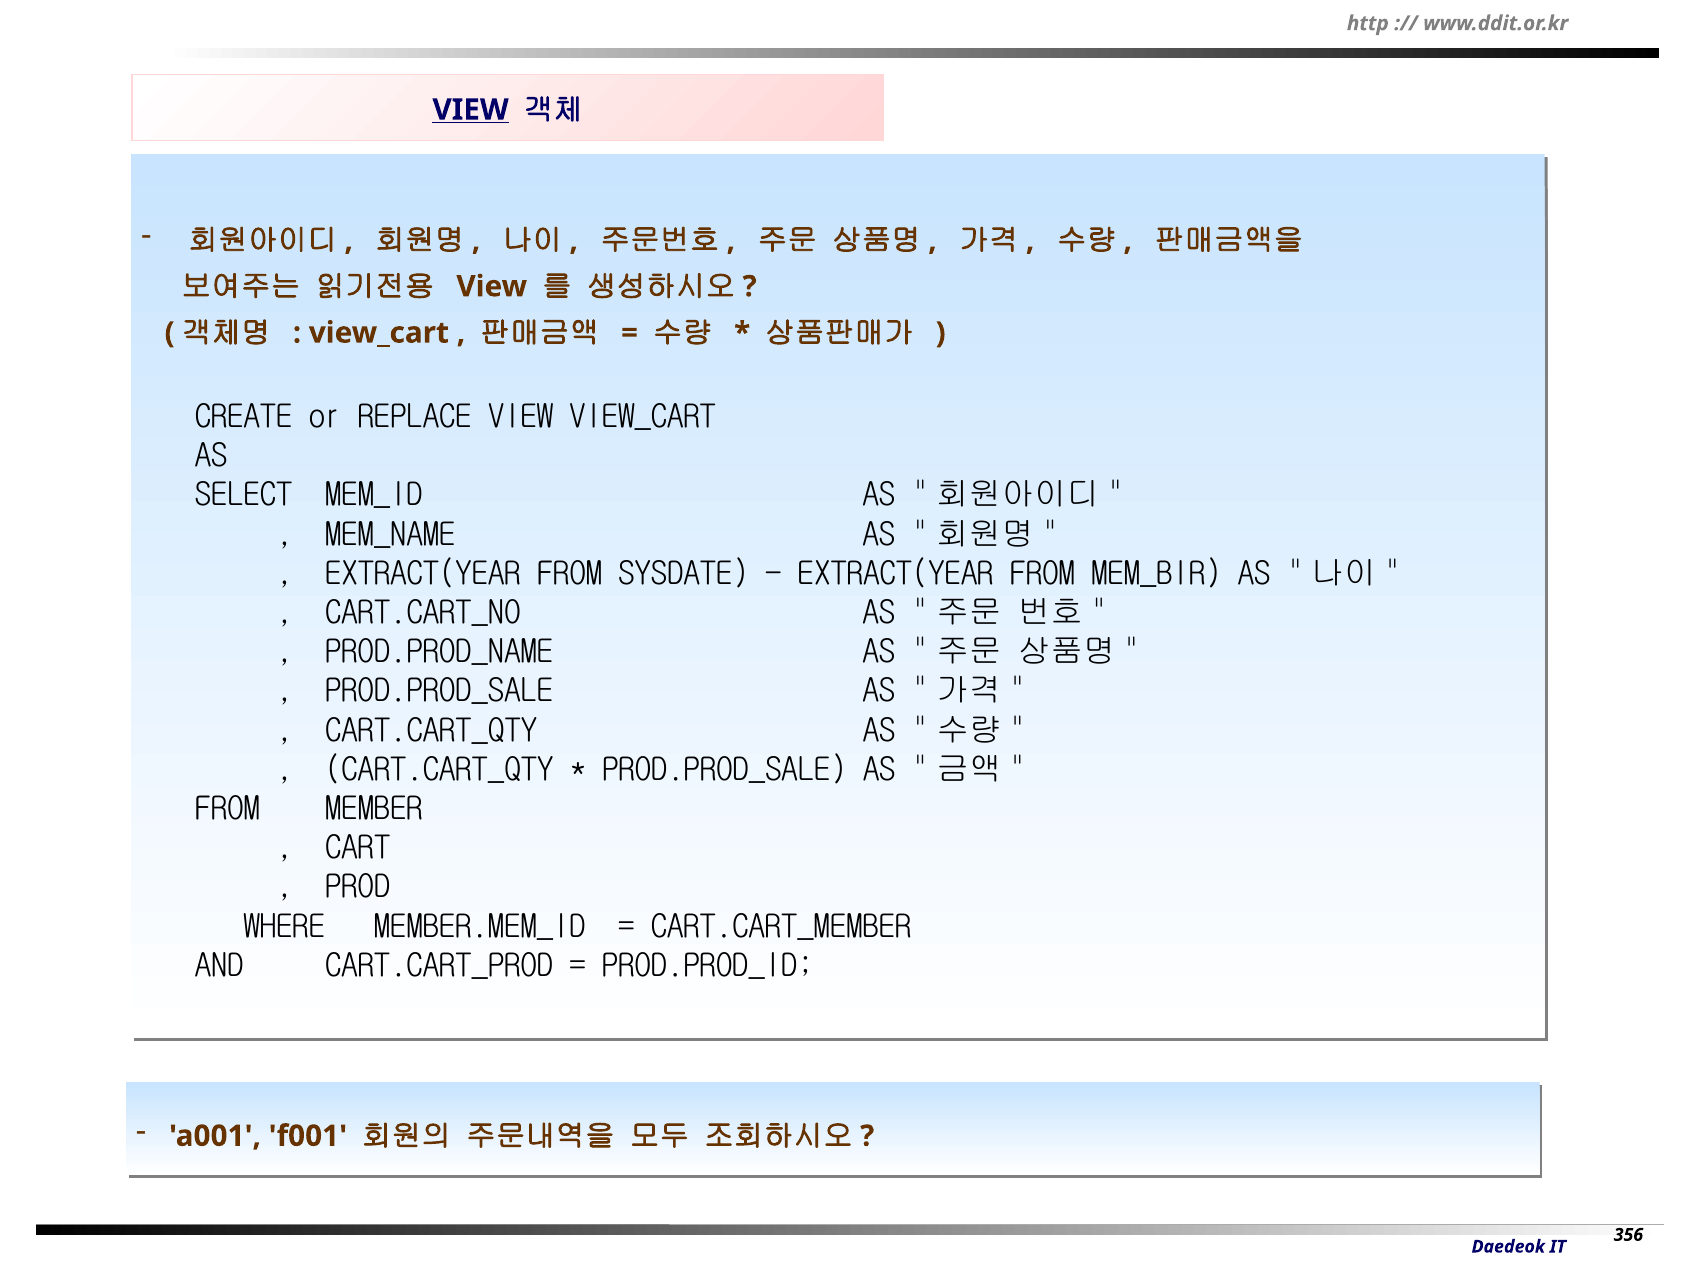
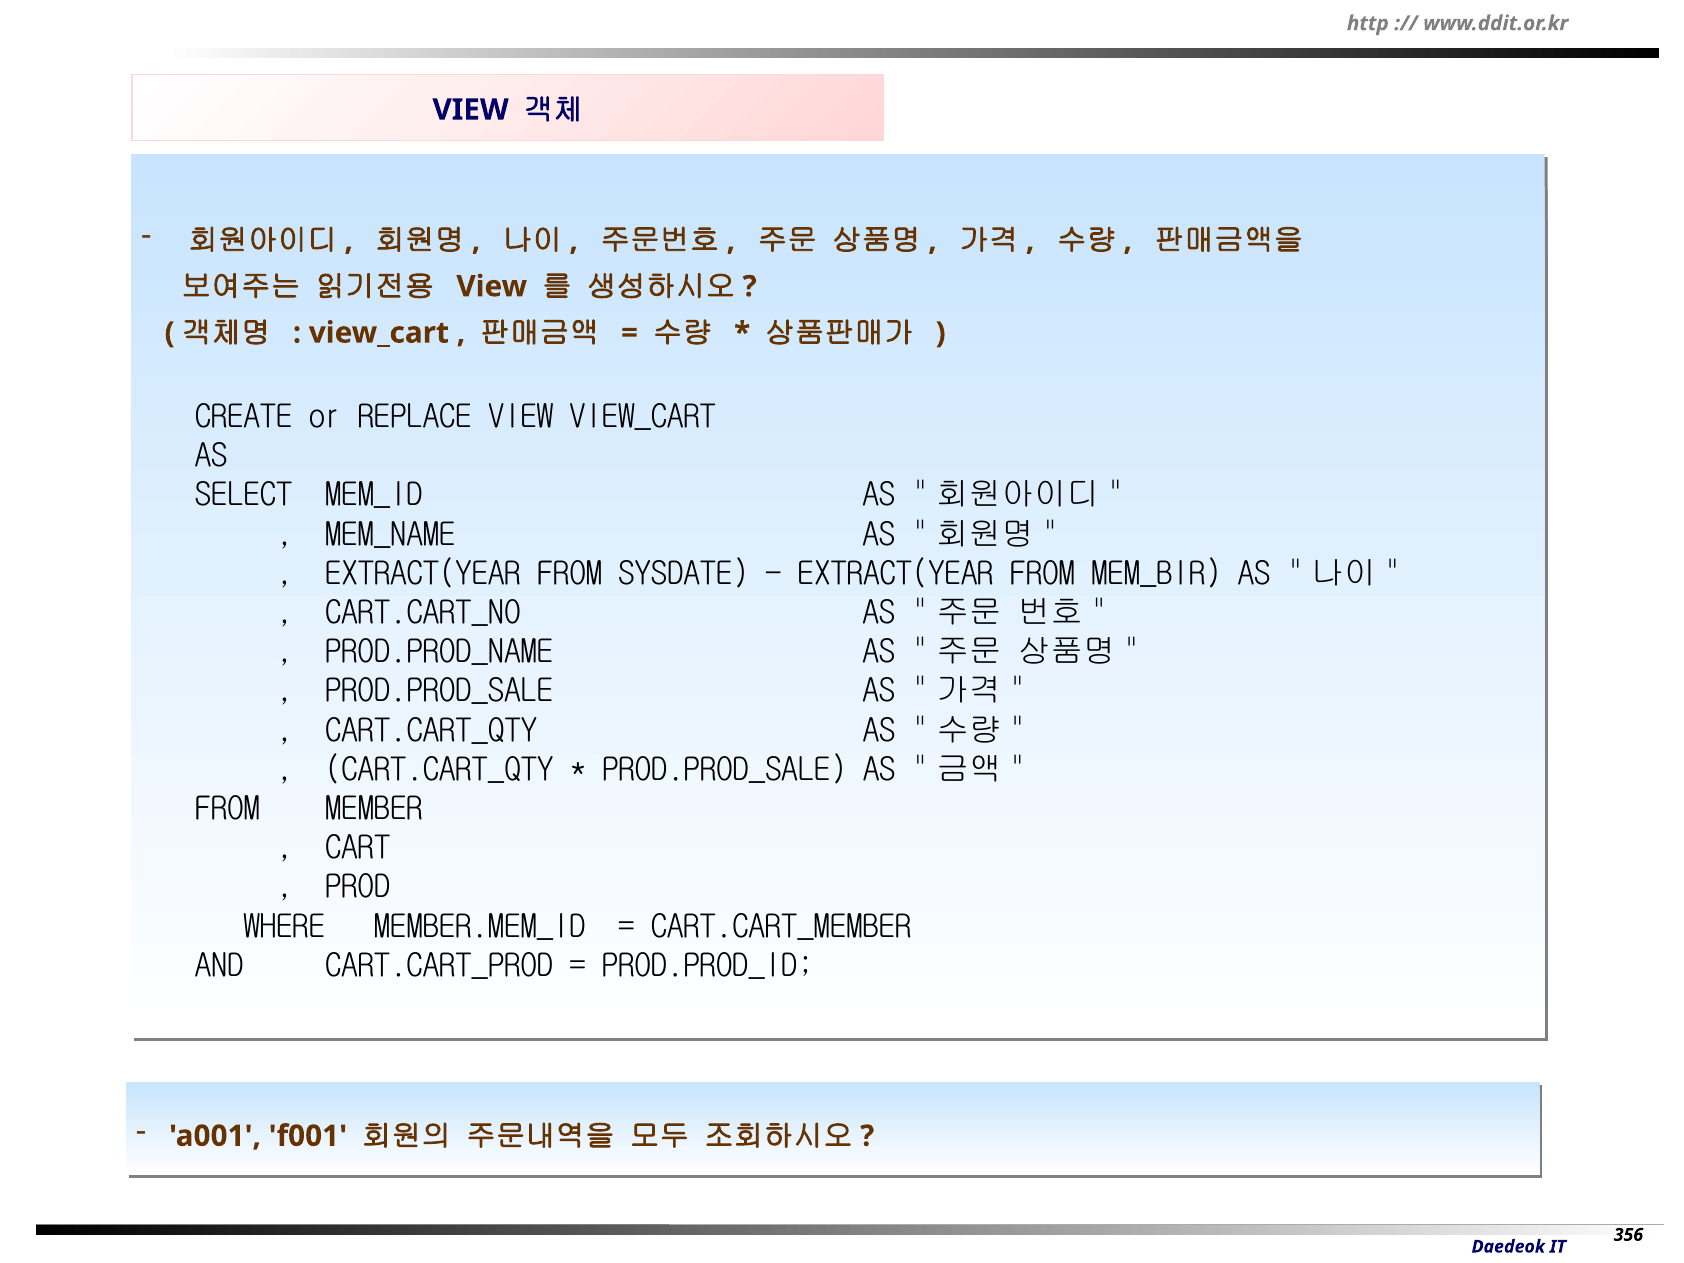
VIEW underline: present -> none (471, 110)
